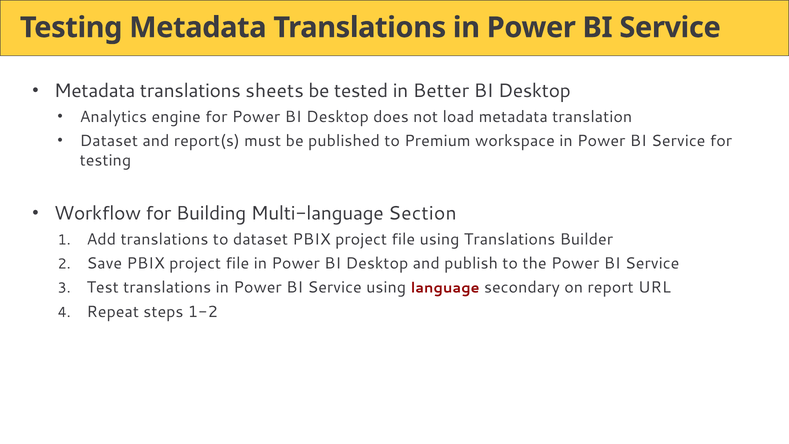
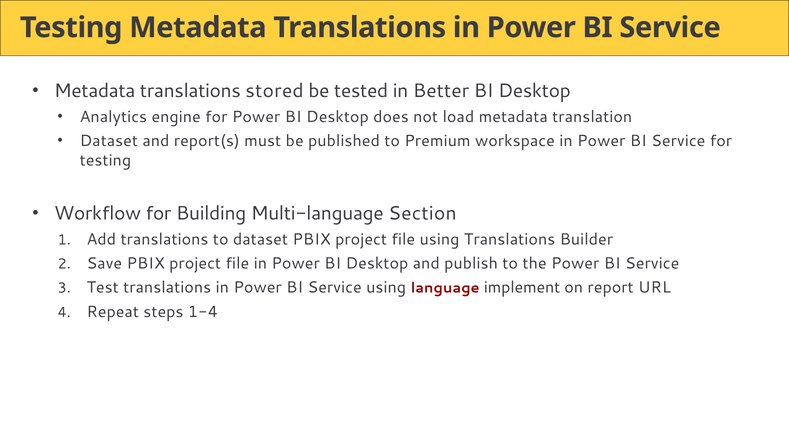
sheets: sheets -> stored (275, 91)
secondary: secondary -> implement (522, 287)
1-2: 1-2 -> 1-4 (203, 312)
